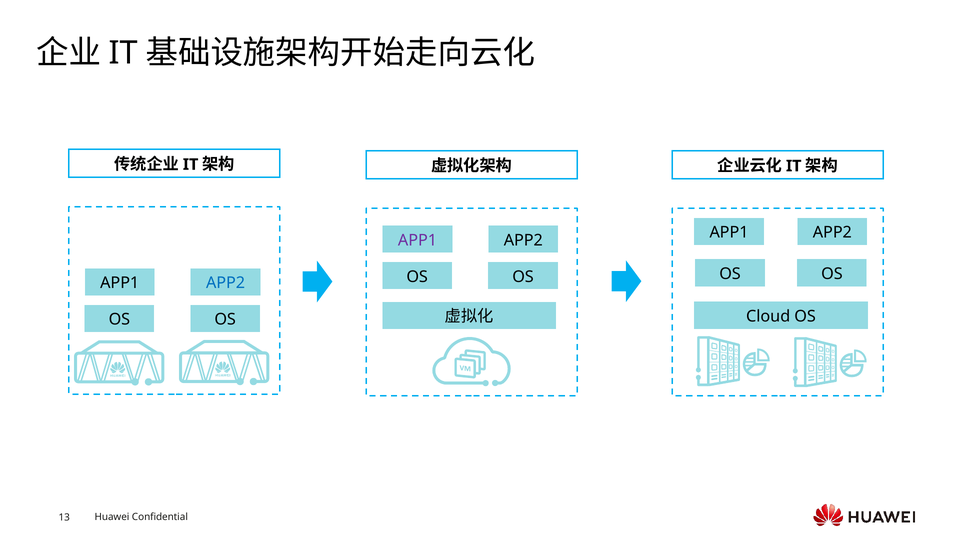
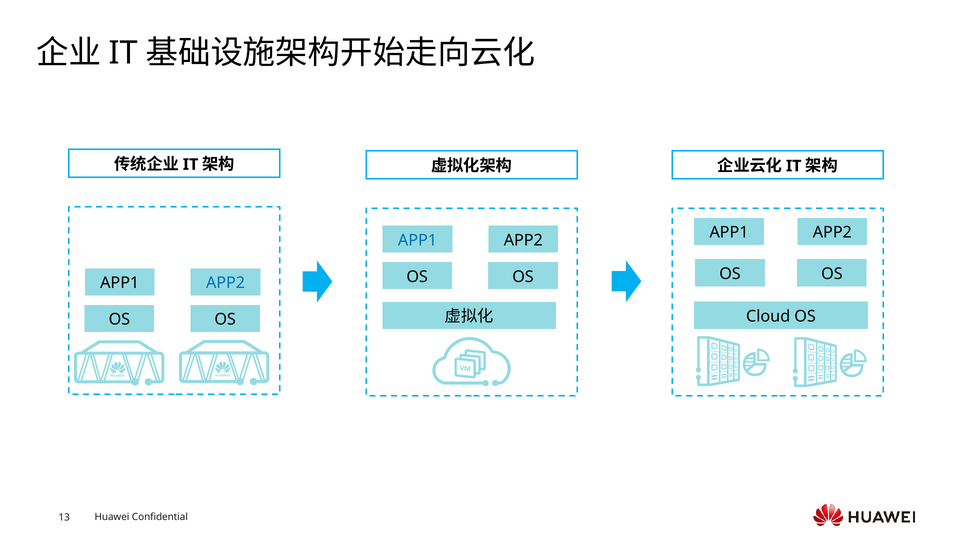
APP1 colour: purple -> blue (418, 240)
